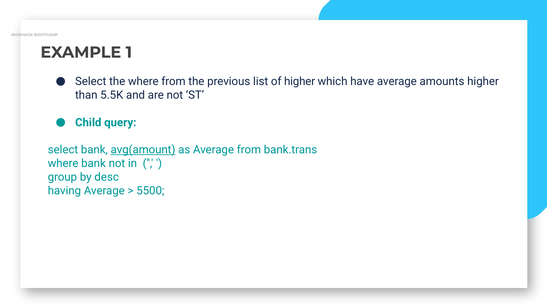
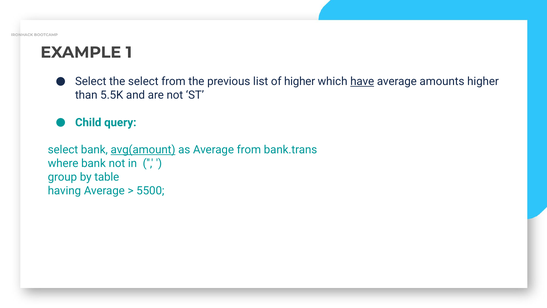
the where: where -> select (143, 81)
have underline: none -> present (362, 81)
desc: desc -> table (107, 177)
